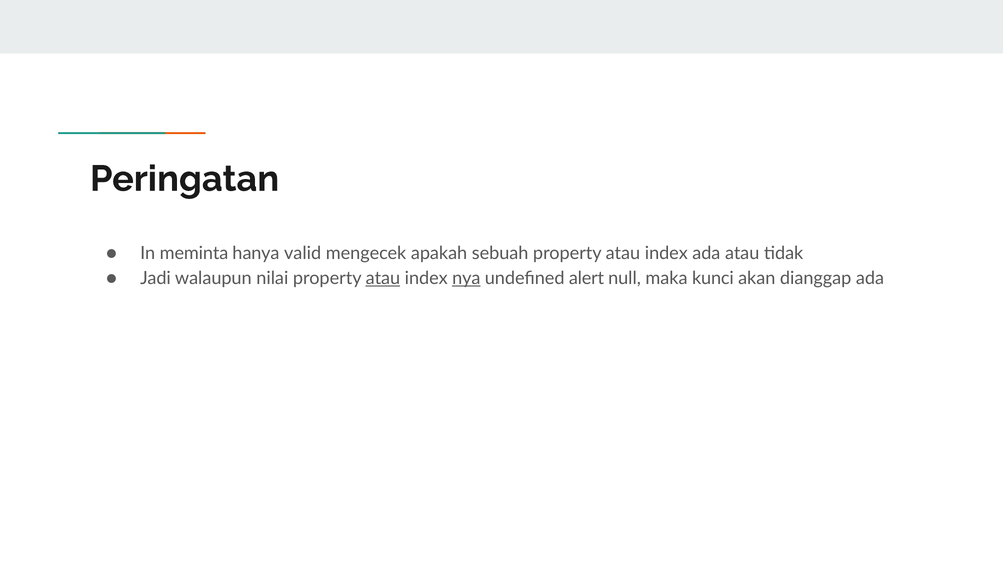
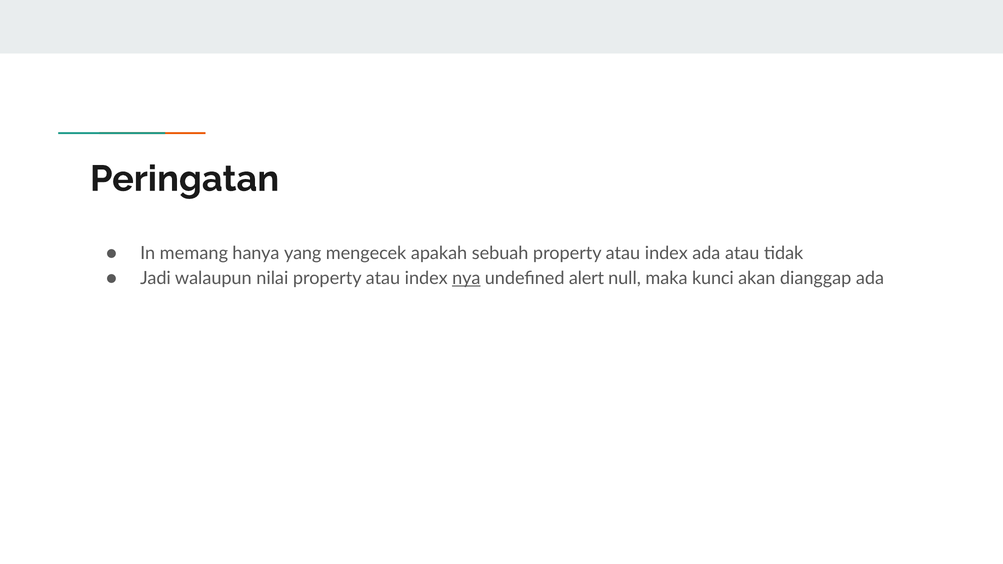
meminta: meminta -> memang (194, 253)
valid: valid -> yang (303, 253)
atau underline: present -> none (383, 278)
